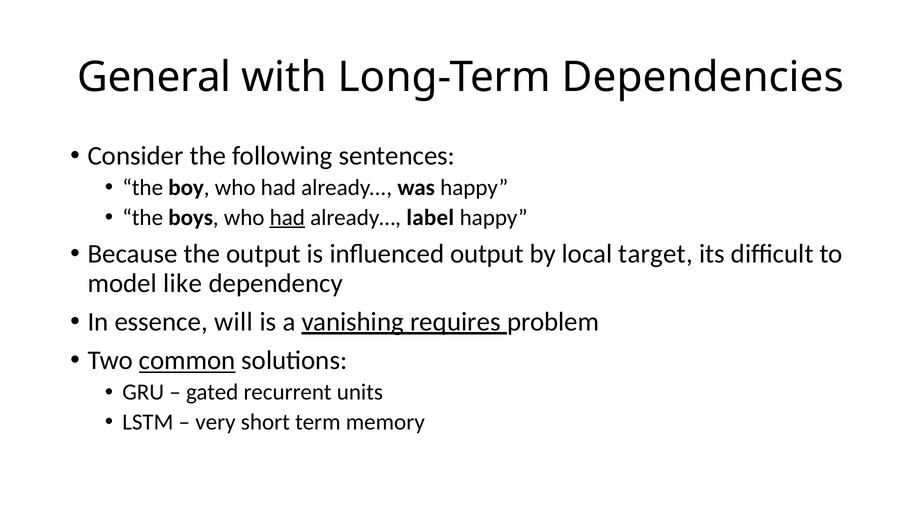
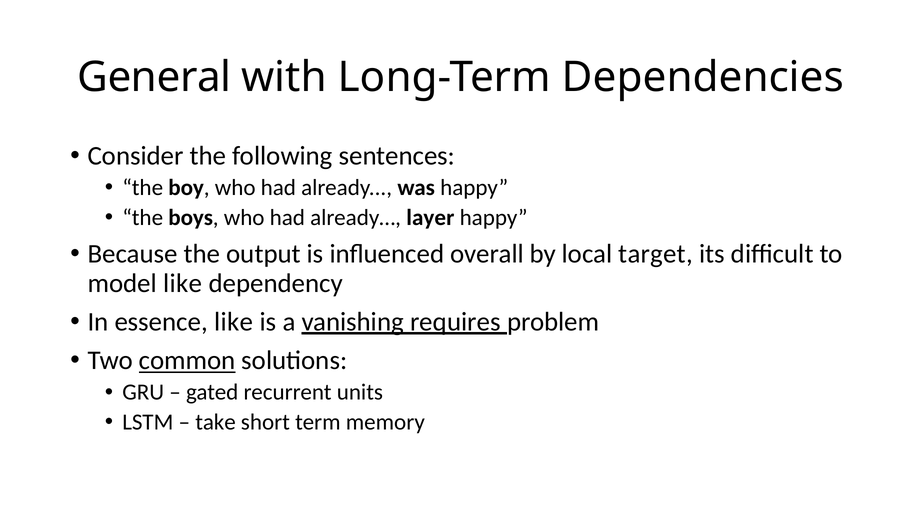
had underline: present -> none (287, 218)
label: label -> layer (430, 218)
influenced output: output -> overall (487, 254)
essence will: will -> like (234, 322)
very: very -> take (216, 422)
